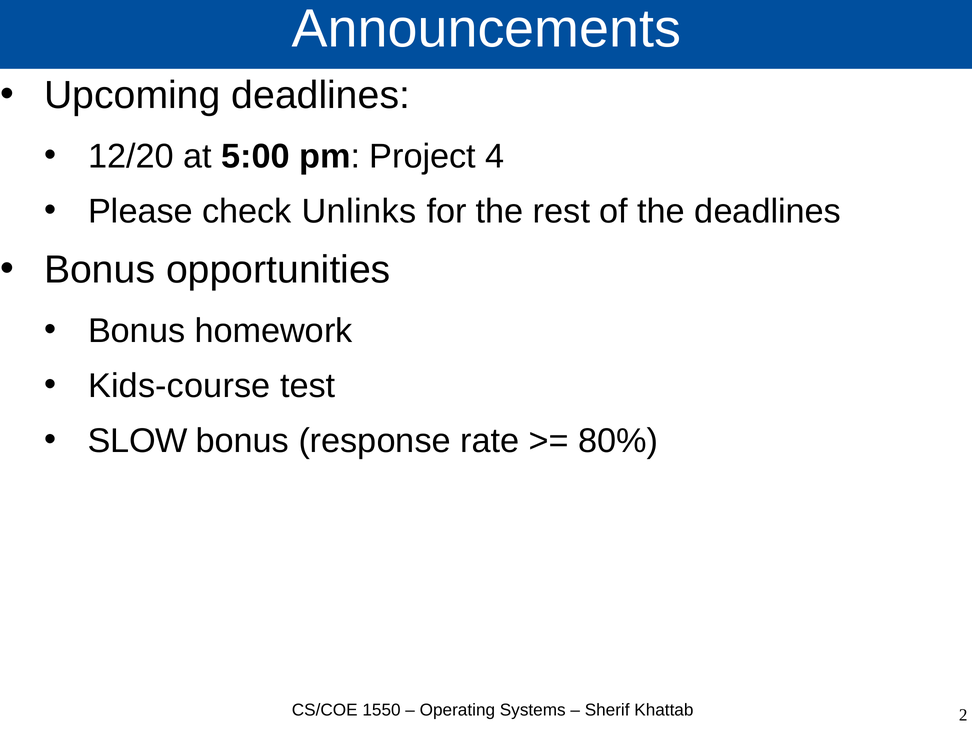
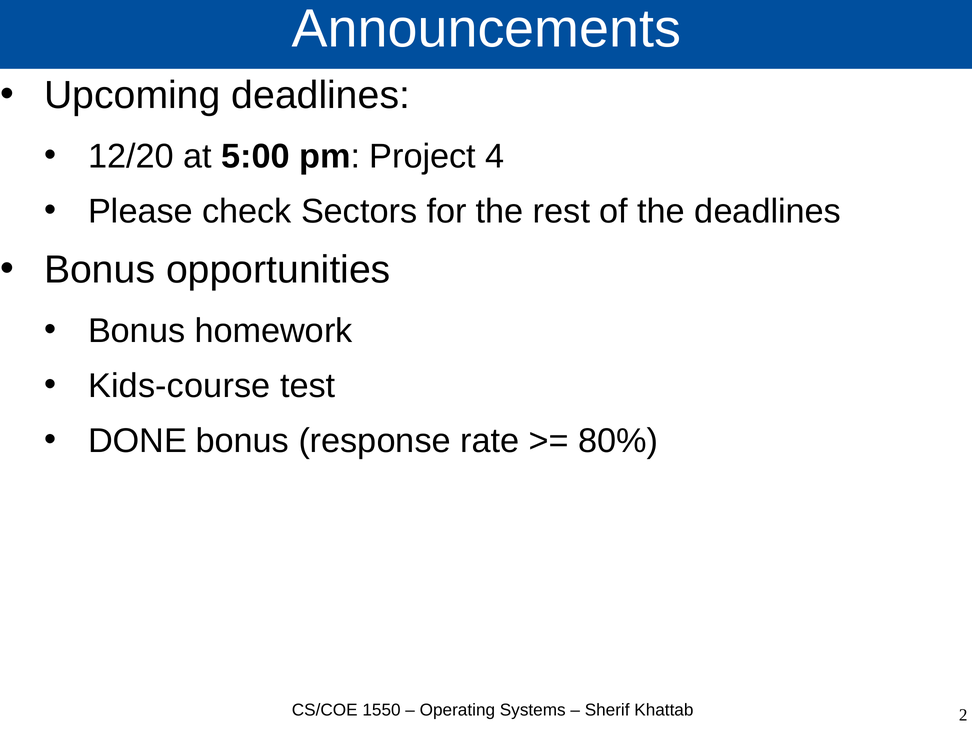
Unlinks: Unlinks -> Sectors (359, 211)
SLOW: SLOW -> DONE (138, 441)
